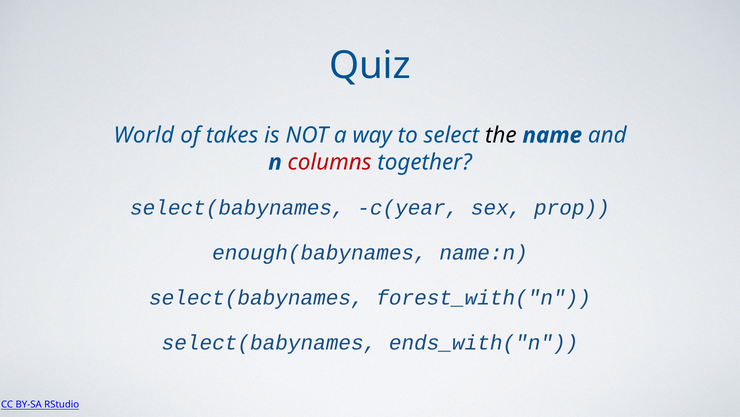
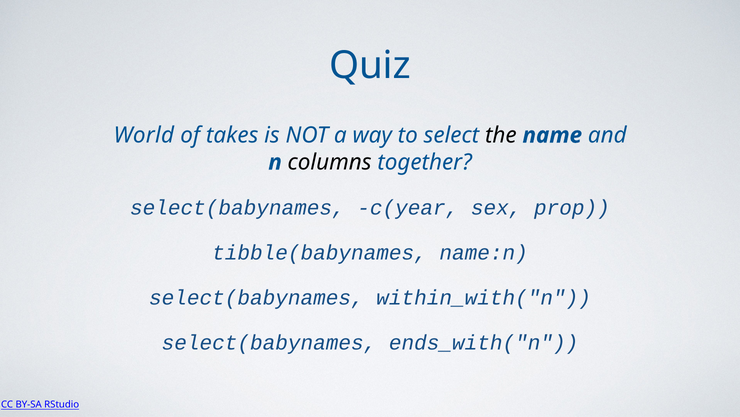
columns colour: red -> black (330, 162)
enough(babynames: enough(babynames -> tibble(babynames (319, 253)
forest_with("n: forest_with("n -> within_with("n (484, 297)
